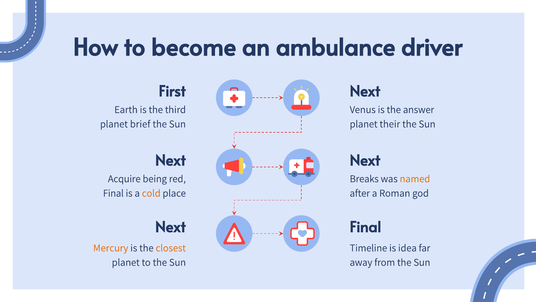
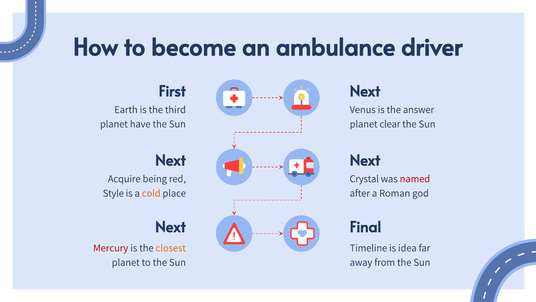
brief: brief -> have (140, 124)
their: their -> clear (390, 124)
Breaks: Breaks -> Crystal (364, 178)
named colour: orange -> red (415, 178)
Final: Final -> Style (113, 193)
Mercury colour: orange -> red (111, 248)
